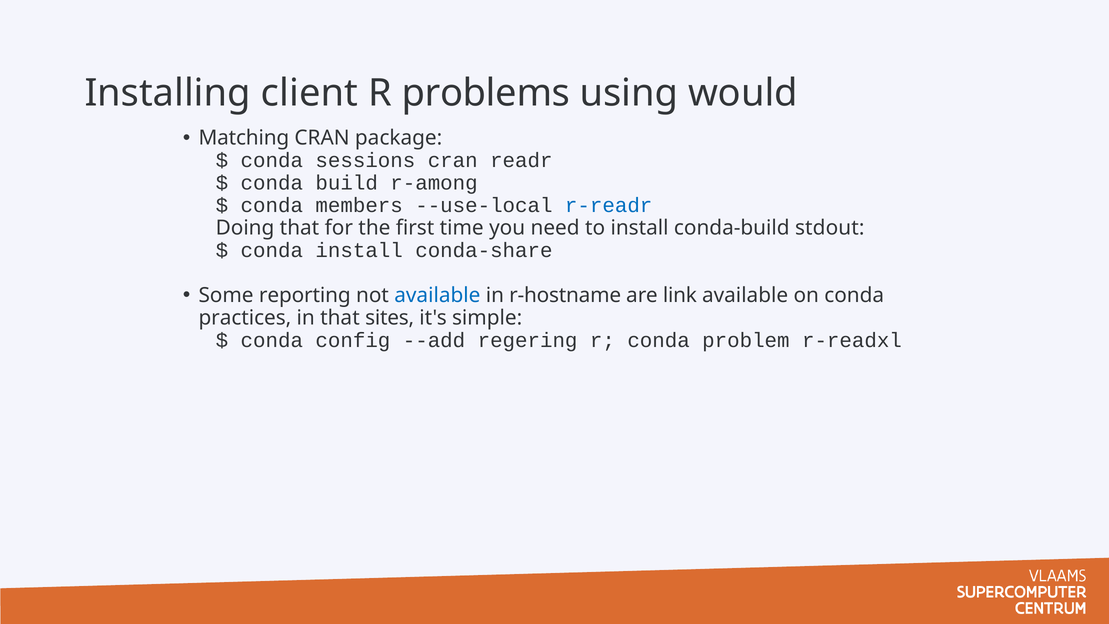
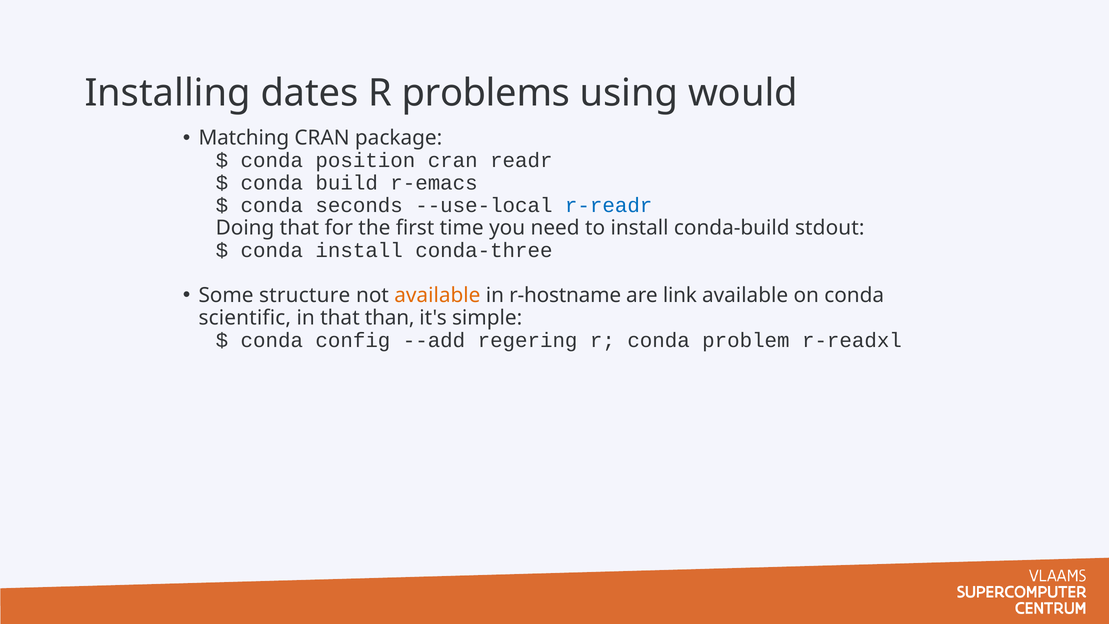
client: client -> dates (310, 93)
sessions: sessions -> position (365, 161)
r-among: r-among -> r-emacs (434, 183)
members: members -> seconds (359, 205)
conda-share: conda-share -> conda-three (484, 250)
reporting: reporting -> structure (305, 295)
available colour: blue -> orange (437, 295)
practices: practices -> scientific (245, 318)
sites: sites -> than (390, 318)
